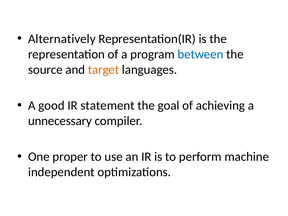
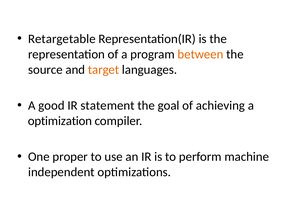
Alternatively: Alternatively -> Retargetable (62, 39)
between colour: blue -> orange (200, 54)
unnecessary: unnecessary -> optimization (60, 121)
